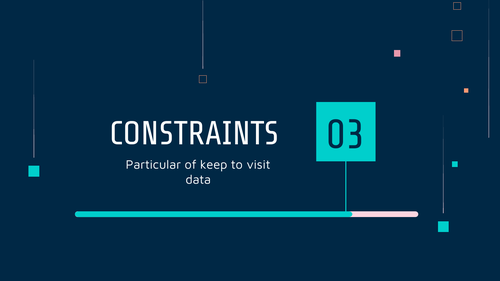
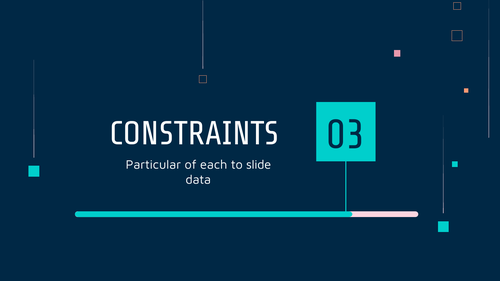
keep: keep -> each (214, 165)
visit: visit -> slide (259, 165)
